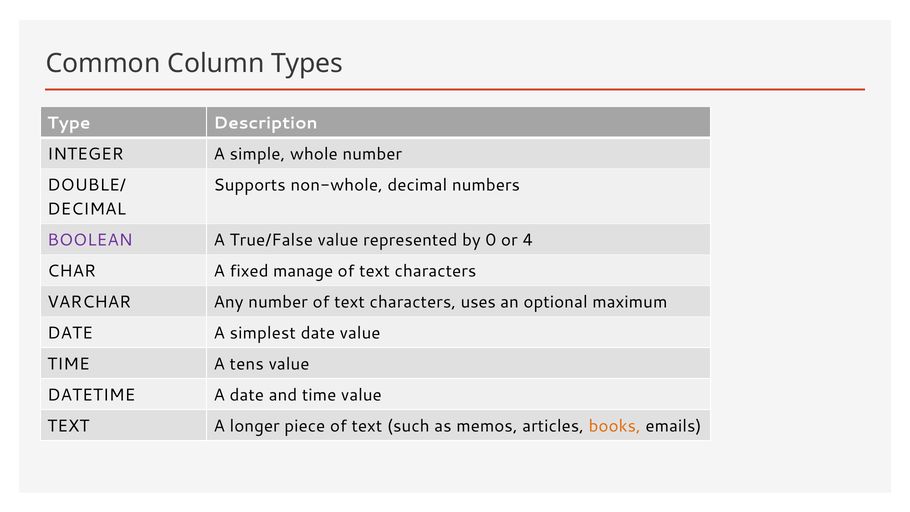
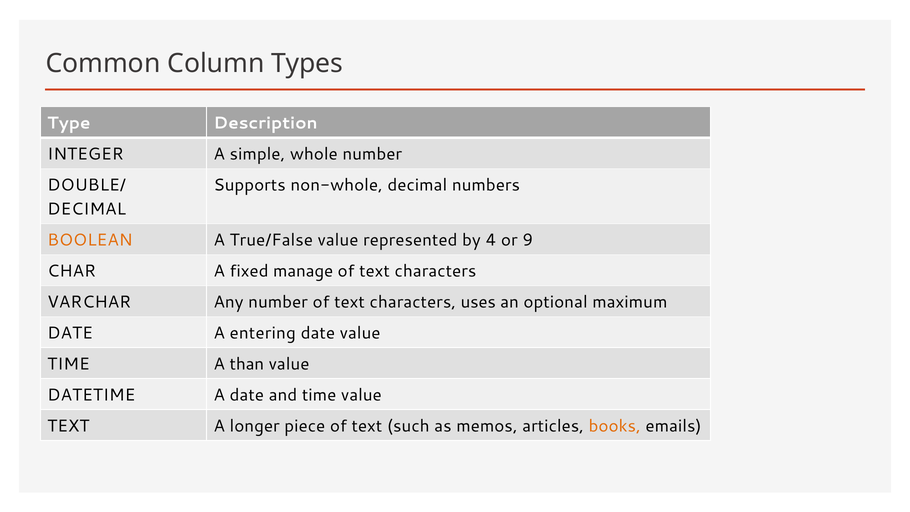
BOOLEAN colour: purple -> orange (90, 240)
0: 0 -> 4 (491, 240)
4: 4 -> 9 (528, 240)
simplest: simplest -> entering (263, 333)
tens: tens -> than (247, 364)
